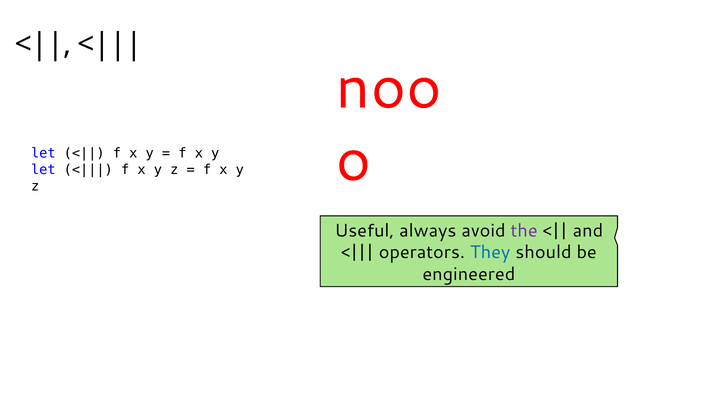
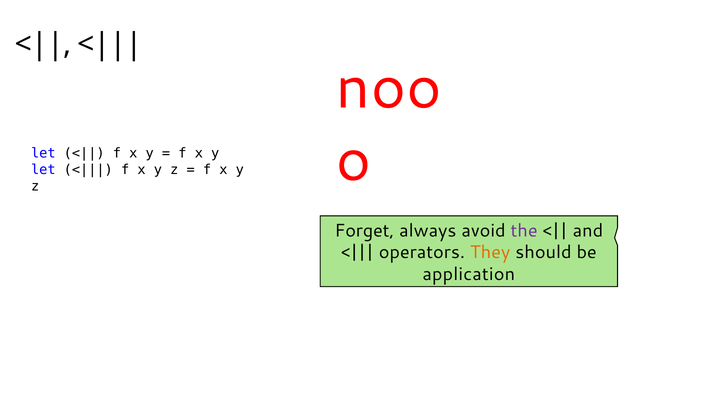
Useful: Useful -> Forget (364, 230)
They colour: blue -> orange (490, 252)
engineered: engineered -> application (469, 274)
